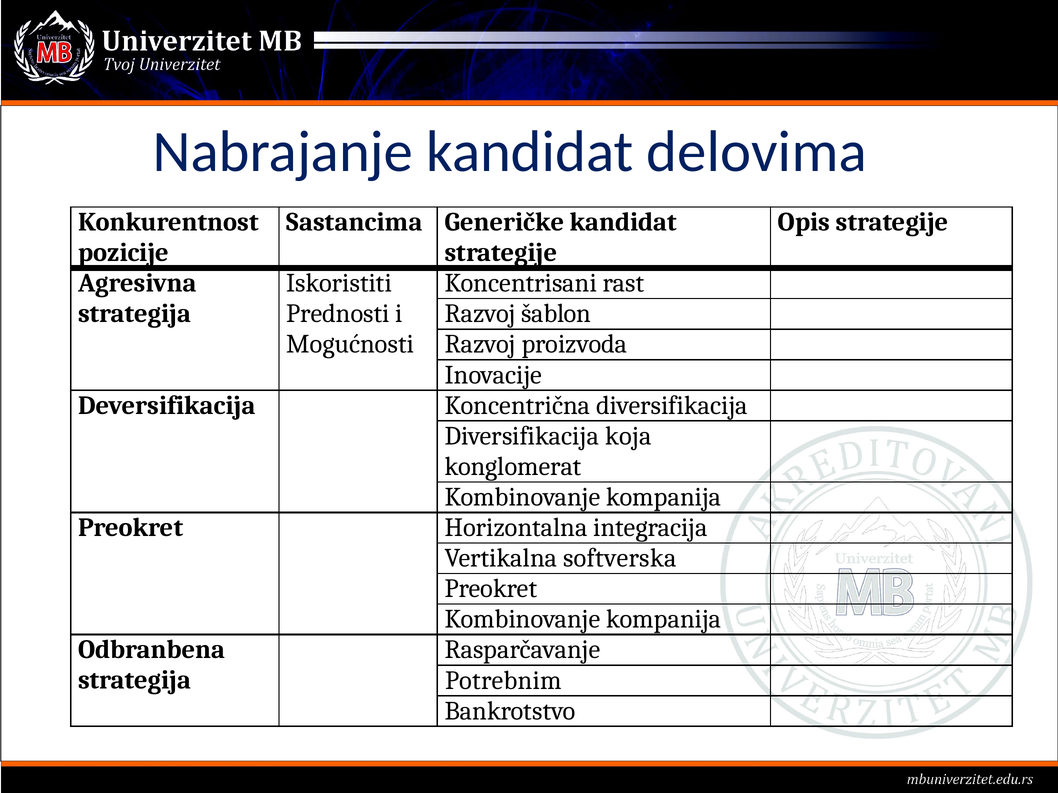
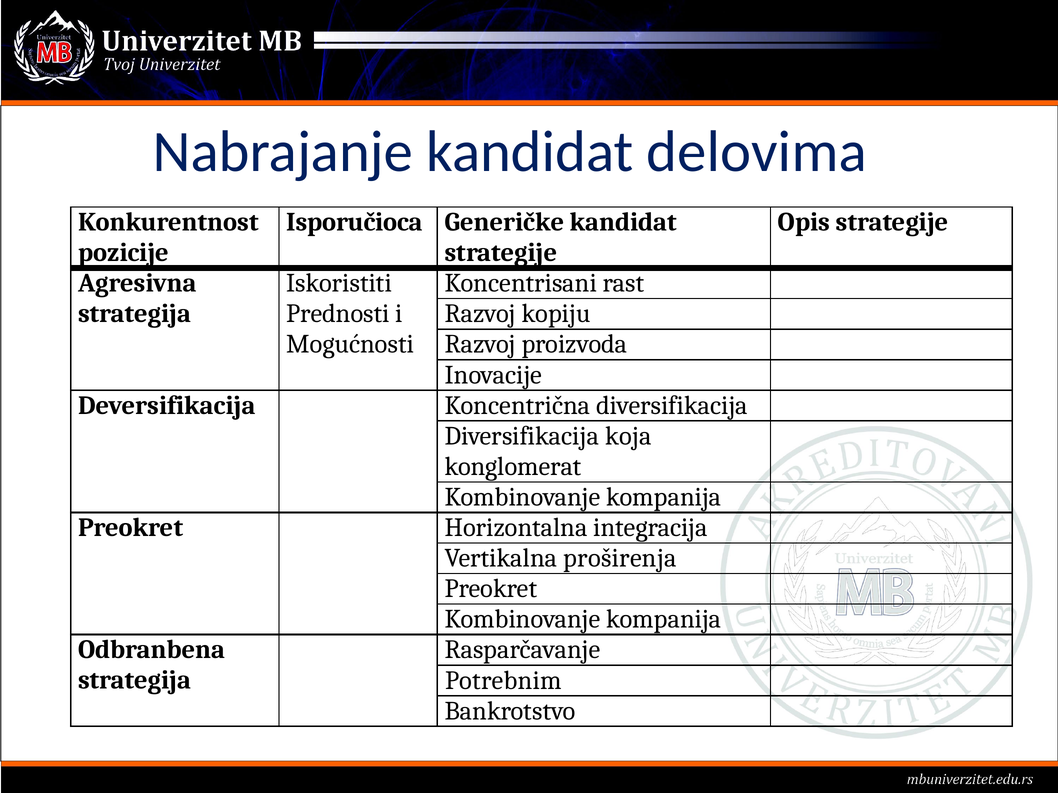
Sastancima: Sastancima -> Isporučioca (355, 222)
šablon: šablon -> kopiju (556, 314)
softverska: softverska -> proširenja (620, 558)
